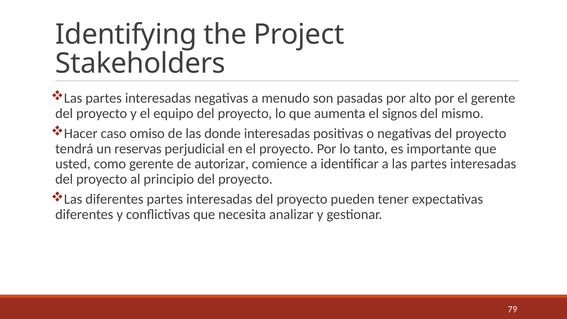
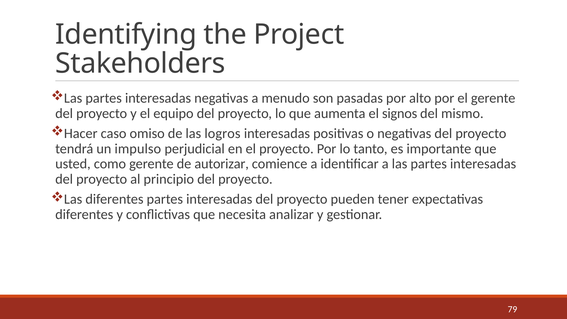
donde: donde -> logros (222, 133)
reservas: reservas -> impulso (138, 149)
